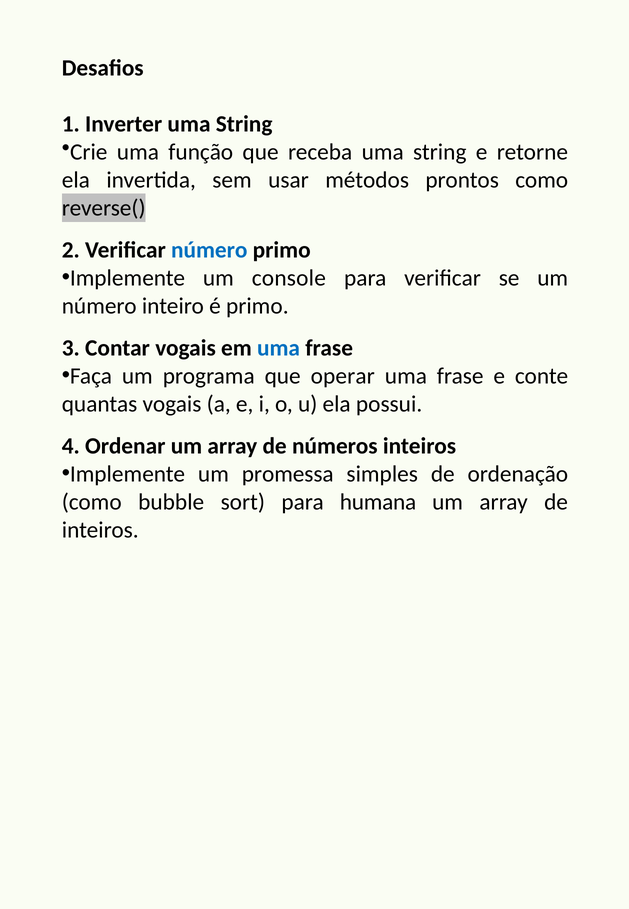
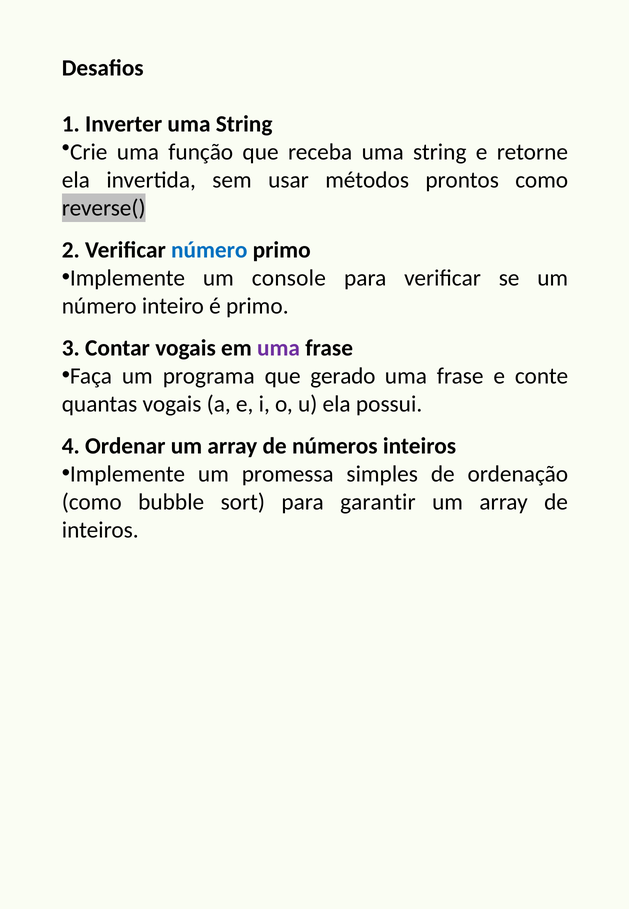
uma colour: blue -> purple (279, 348)
operar: operar -> gerado (343, 376)
humana: humana -> garantir (378, 502)
